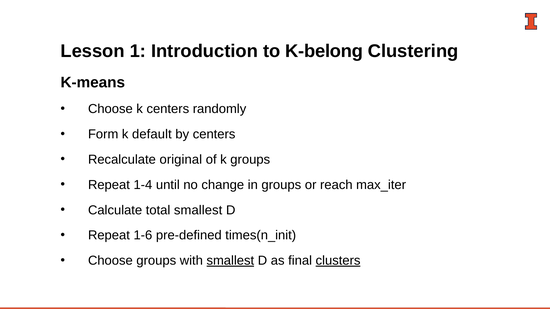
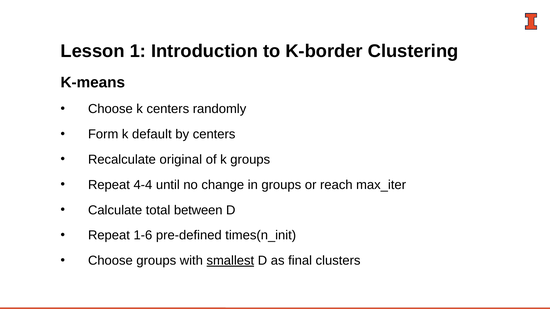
K-belong: K-belong -> K-border (324, 51)
1-4: 1-4 -> 4-4 (143, 185)
total smallest: smallest -> between (198, 210)
clusters underline: present -> none (338, 261)
